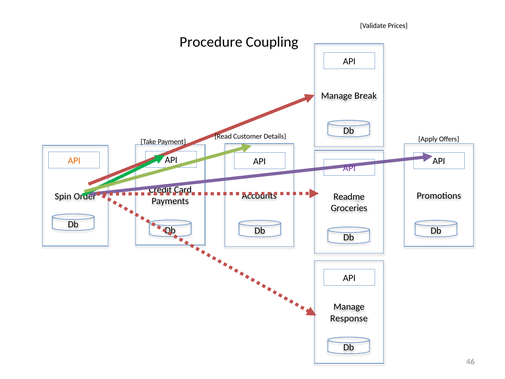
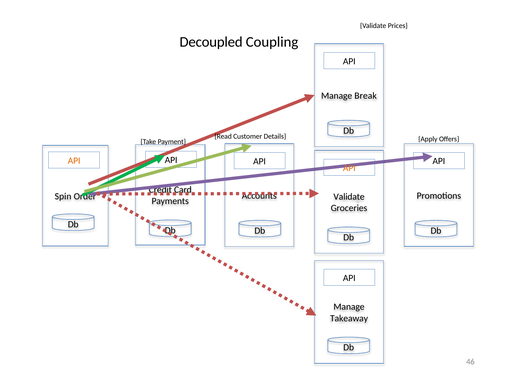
Procedure: Procedure -> Decoupled (211, 42)
API colour: purple -> orange (349, 168)
Readme: Readme -> Validate (349, 197)
Response: Response -> Takeaway (349, 318)
